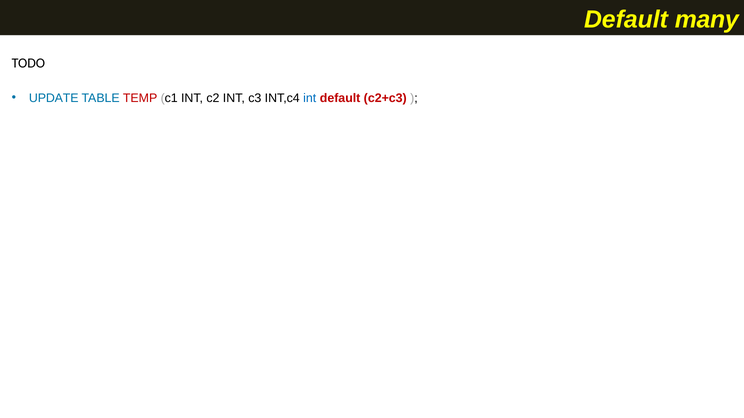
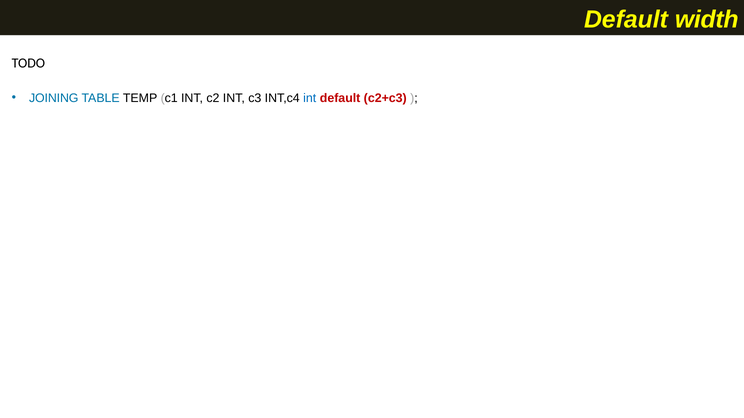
many: many -> width (707, 19)
UPDATE: UPDATE -> JOINING (54, 98)
TEMP colour: red -> black (140, 98)
